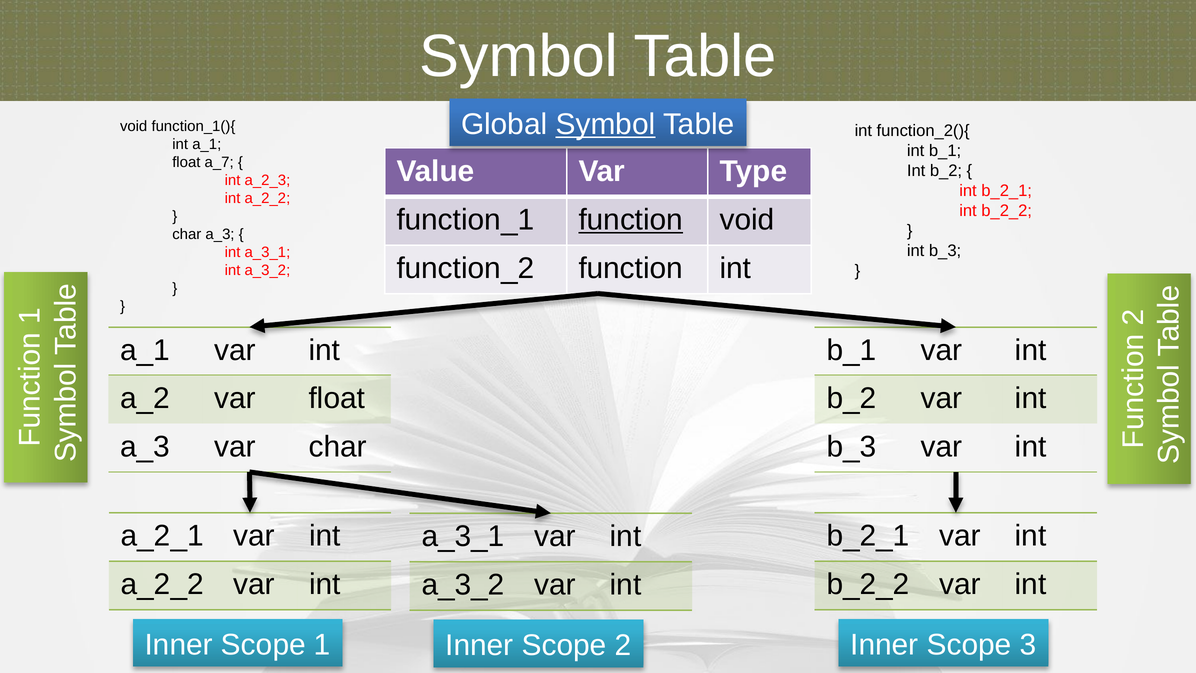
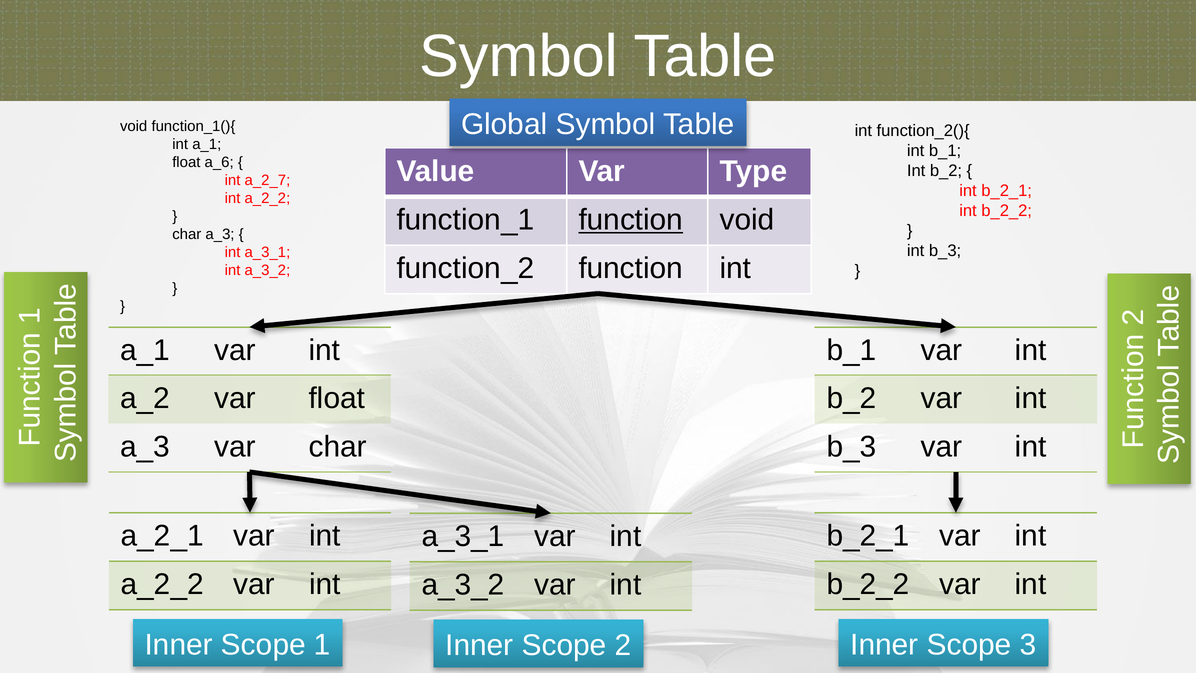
Symbol underline: present -> none (605, 124)
a_7: a_7 -> a_6 (219, 162)
a_2_3: a_2_3 -> a_2_7 (267, 180)
